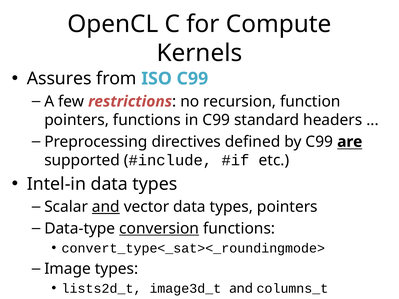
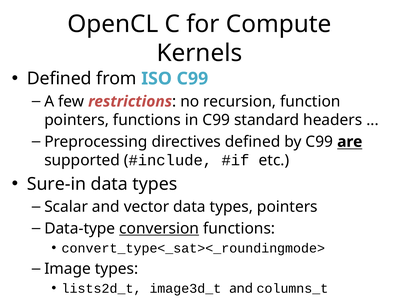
Assures: Assures -> Defined (59, 79)
Intel-in: Intel-in -> Sure-in (56, 184)
and underline: present -> none (106, 207)
